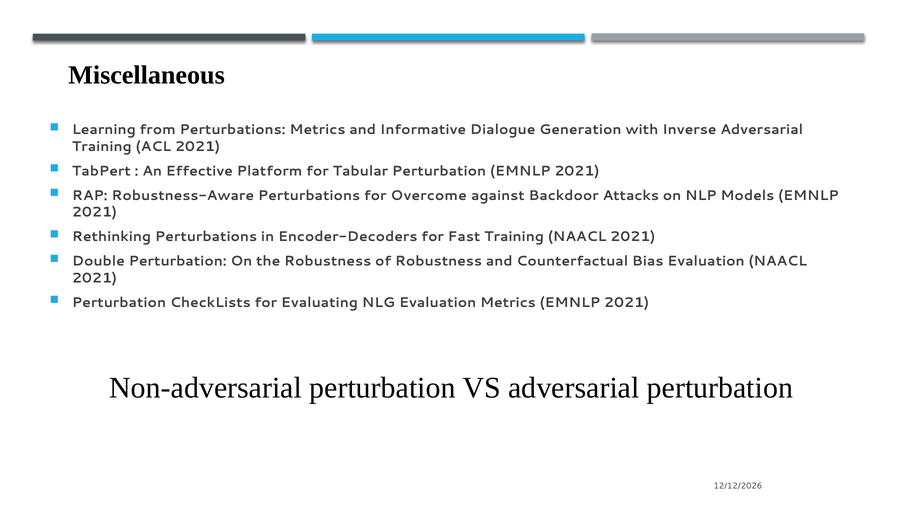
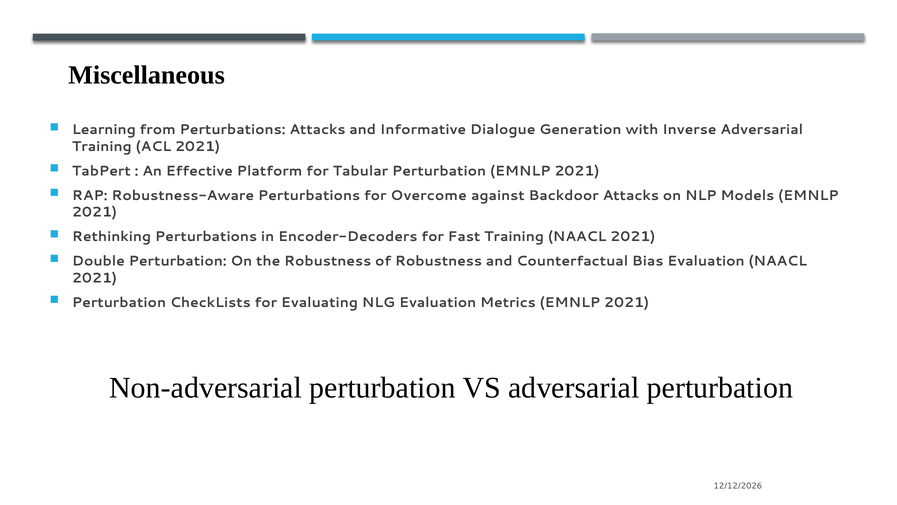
Perturbations Metrics: Metrics -> Attacks (317, 130)
